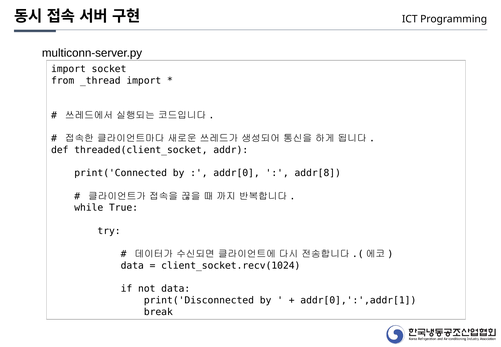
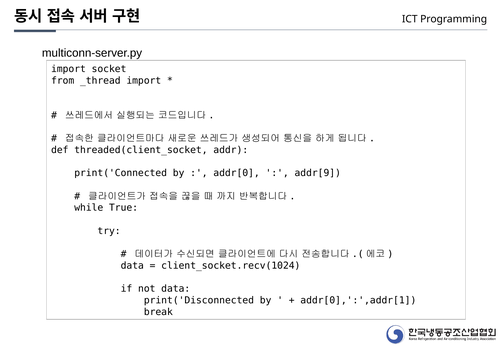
addr[8: addr[8 -> addr[9 (318, 173)
